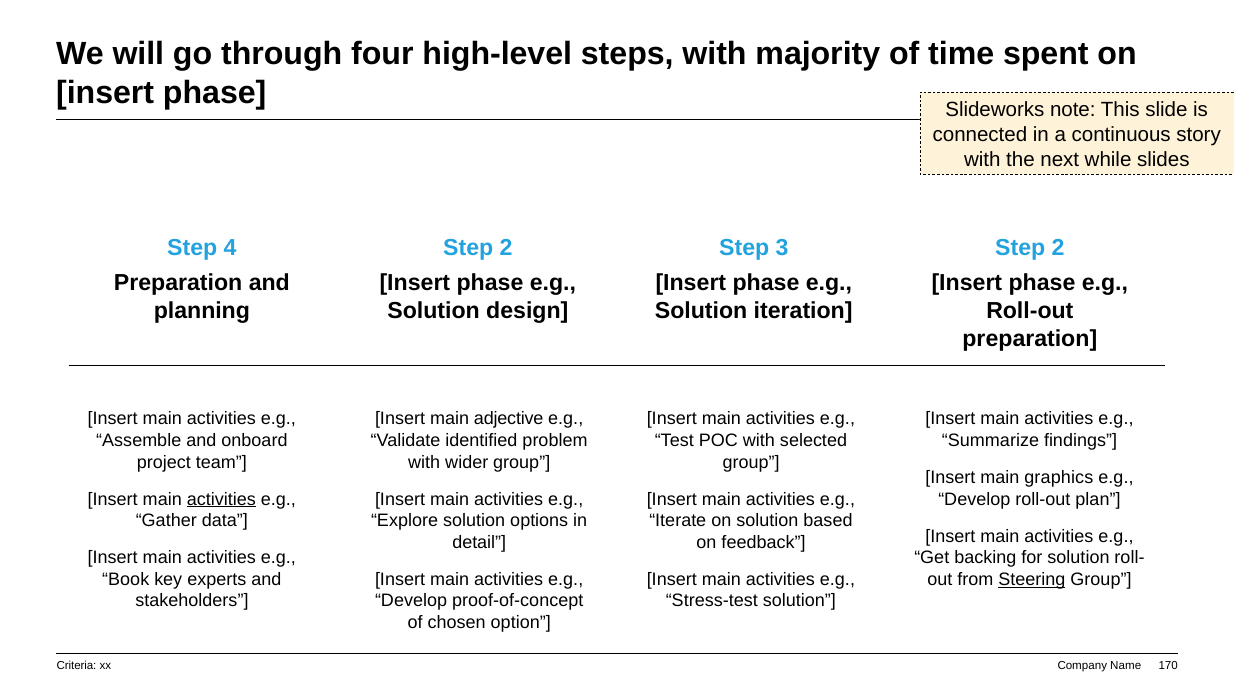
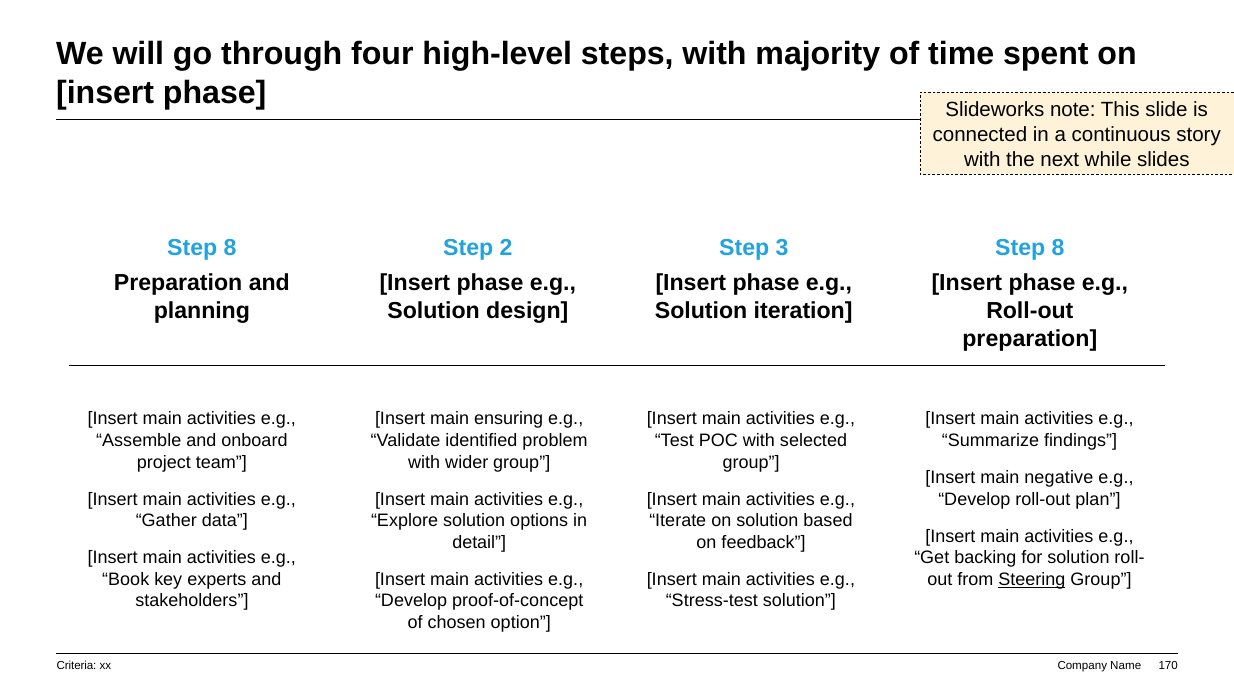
4: 4 -> 8 (230, 248)
2: 2 -> 8 (1058, 248)
adjective: adjective -> ensuring (509, 419)
graphics: graphics -> negative (1059, 478)
activities underline: present -> none (221, 499)
